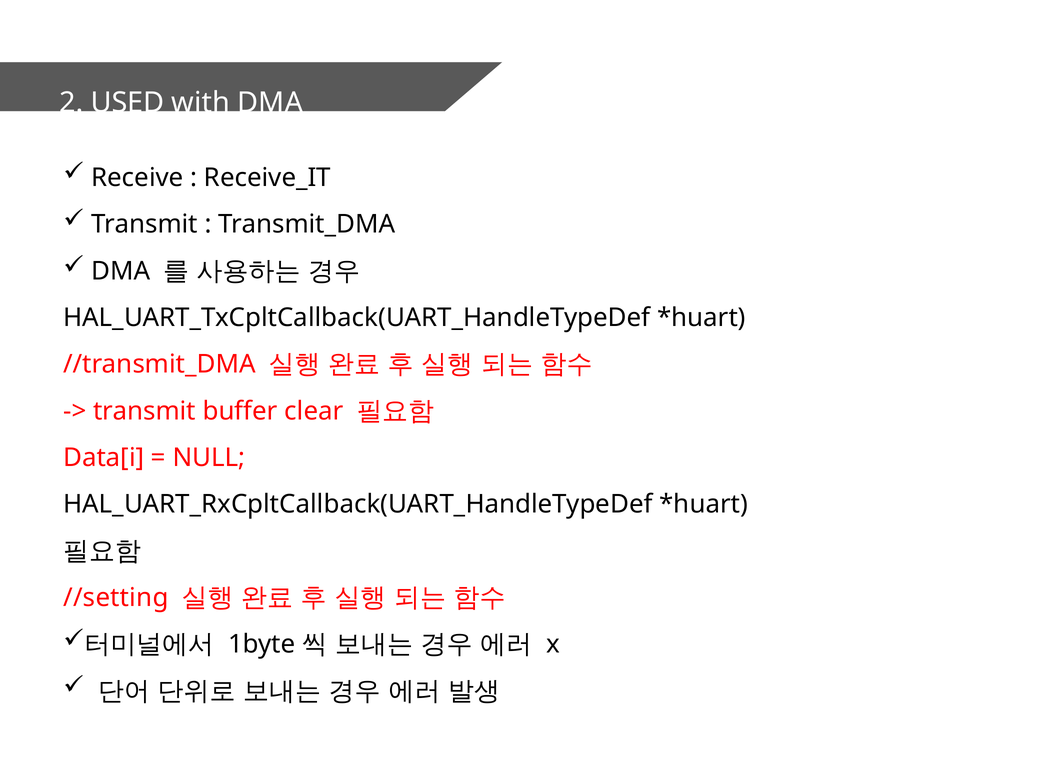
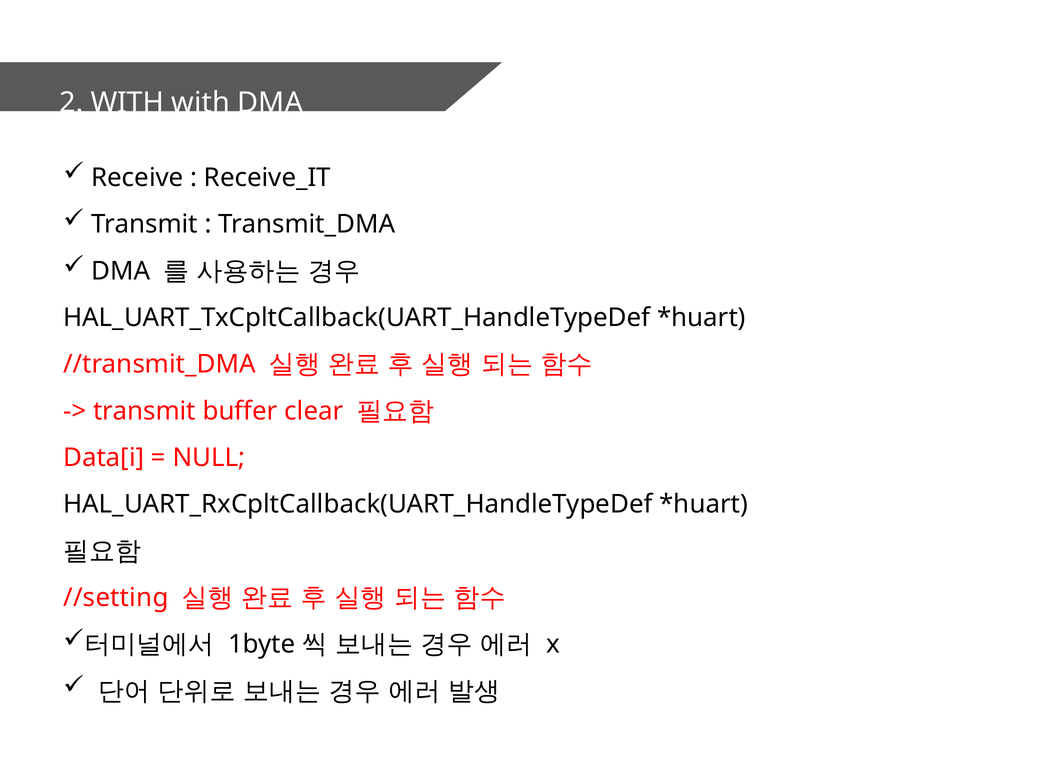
2 USED: USED -> WITH (127, 103)
